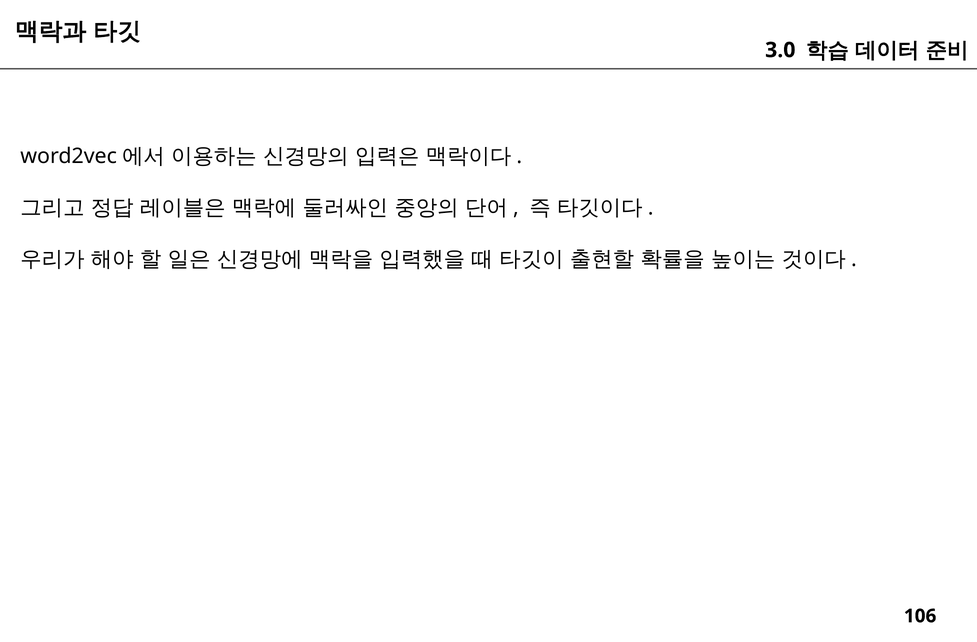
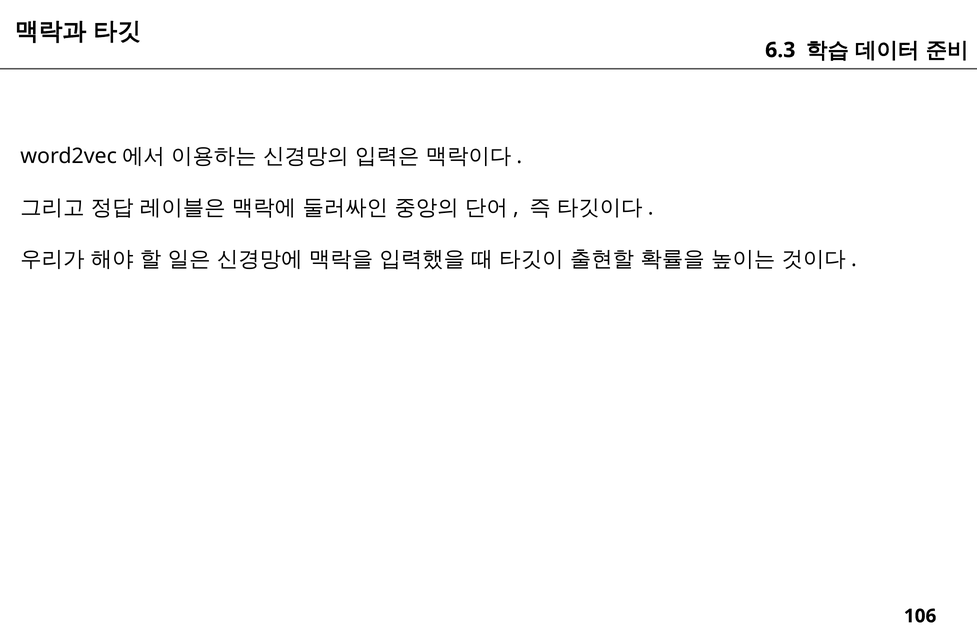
3.0: 3.0 -> 6.3 (780, 50)
